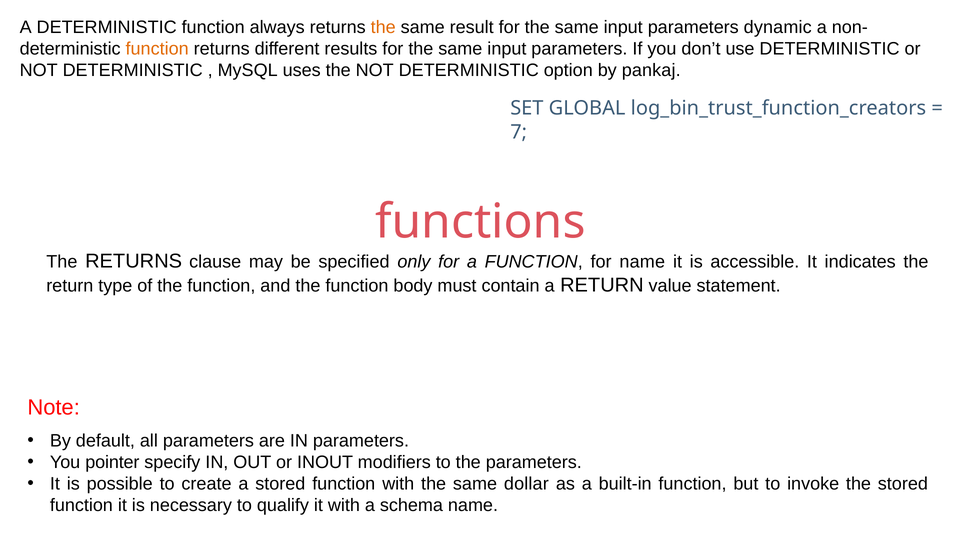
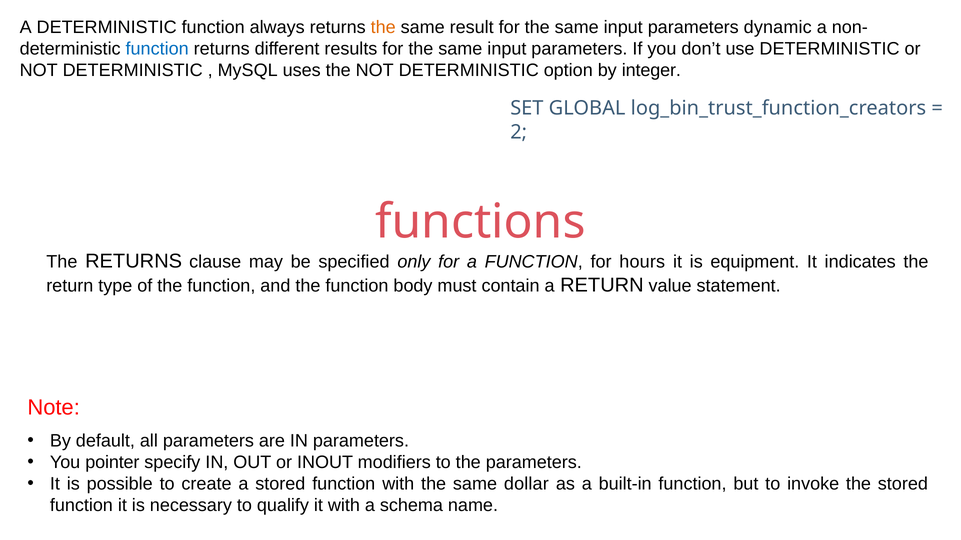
function colour: orange -> blue (157, 49)
pankaj: pankaj -> integer (651, 70)
7: 7 -> 2 (519, 132)
for name: name -> hours (642, 262)
accessible: accessible -> equipment (755, 262)
